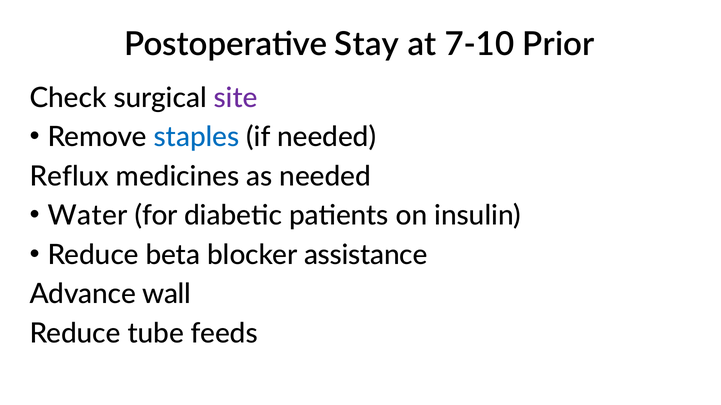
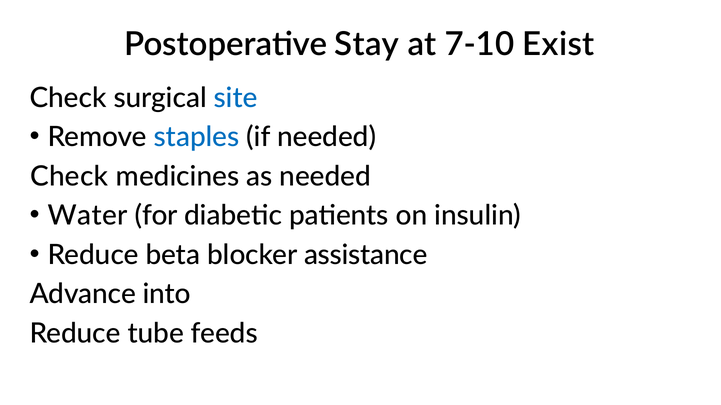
Prior: Prior -> Exist (558, 45)
site colour: purple -> blue (236, 98)
Reflux: Reflux -> Check (69, 177)
wall: wall -> into (167, 295)
